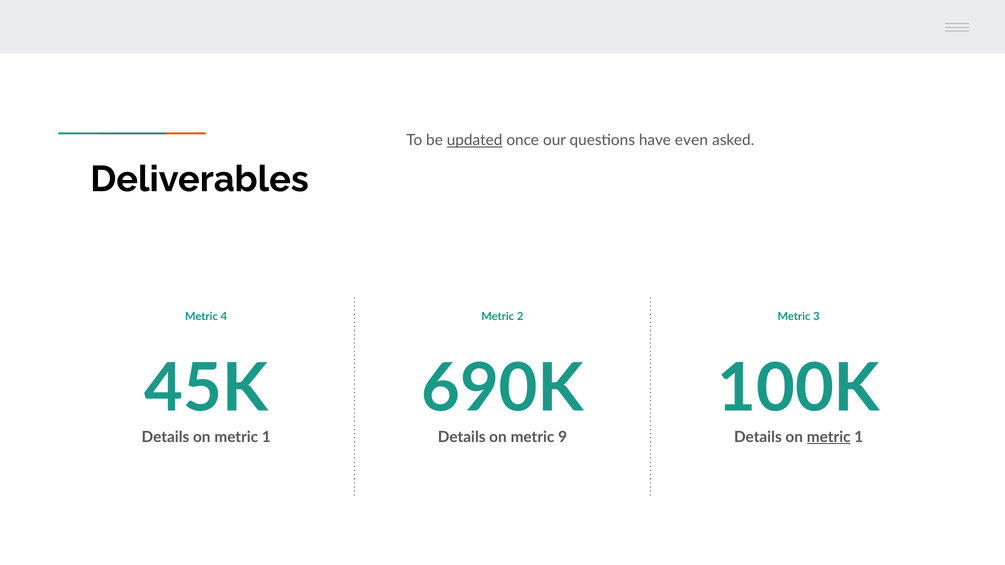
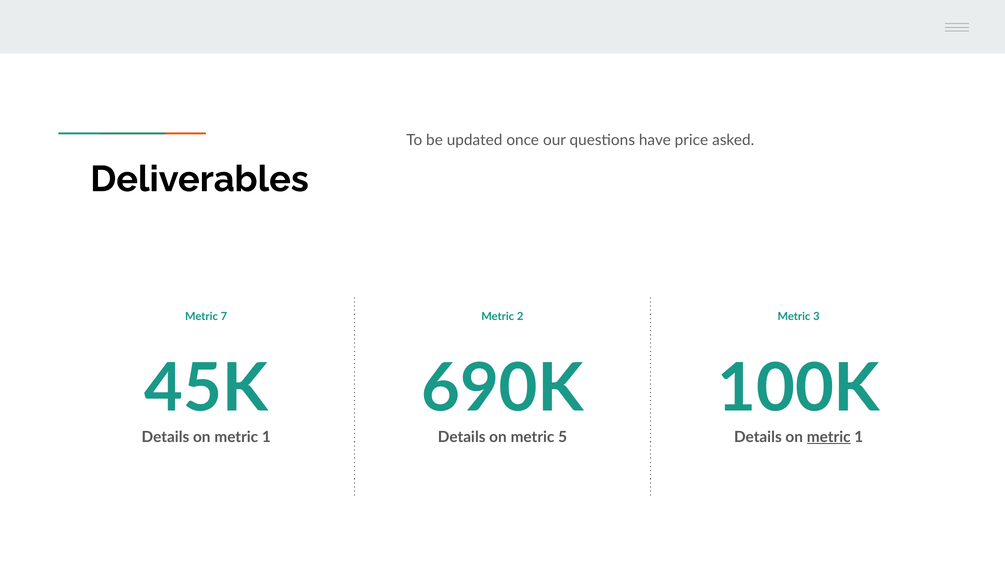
updated underline: present -> none (475, 141)
even: even -> price (691, 141)
4: 4 -> 7 (224, 317)
9: 9 -> 5 (563, 437)
